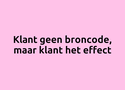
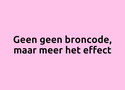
Klant: Klant -> Geen (25, 40)
maar klant: klant -> meer (51, 50)
